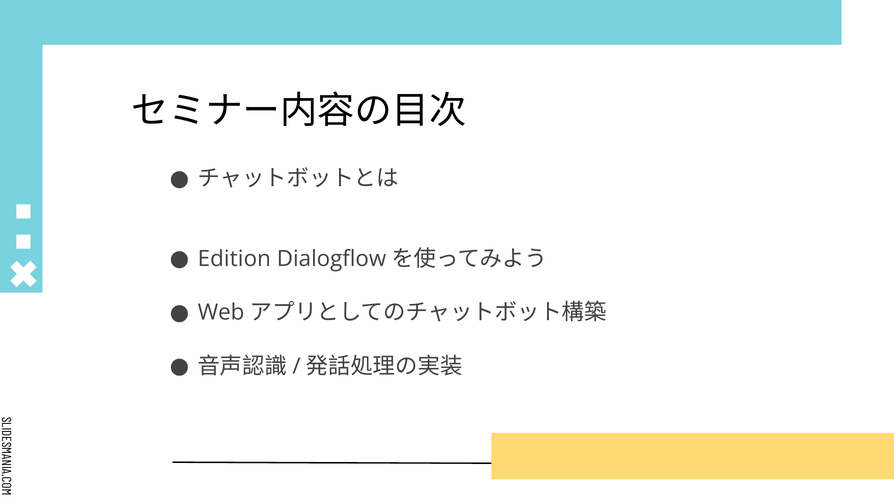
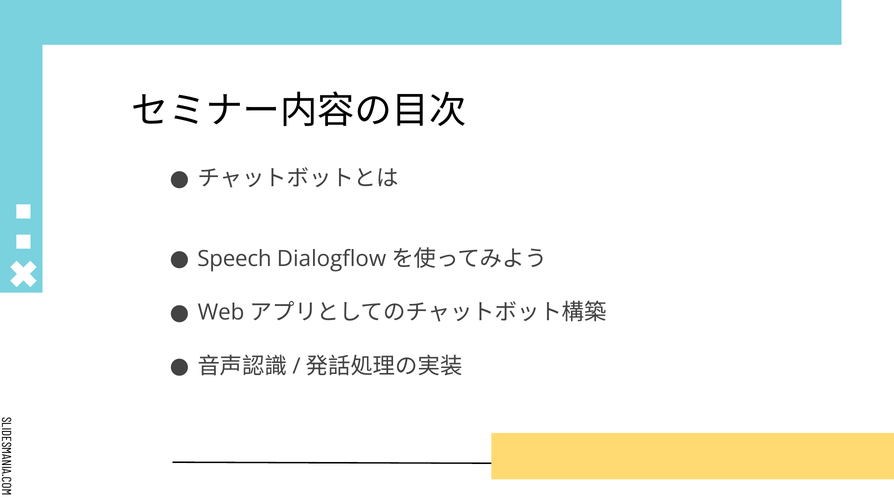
Edition: Edition -> Speech (234, 259)
